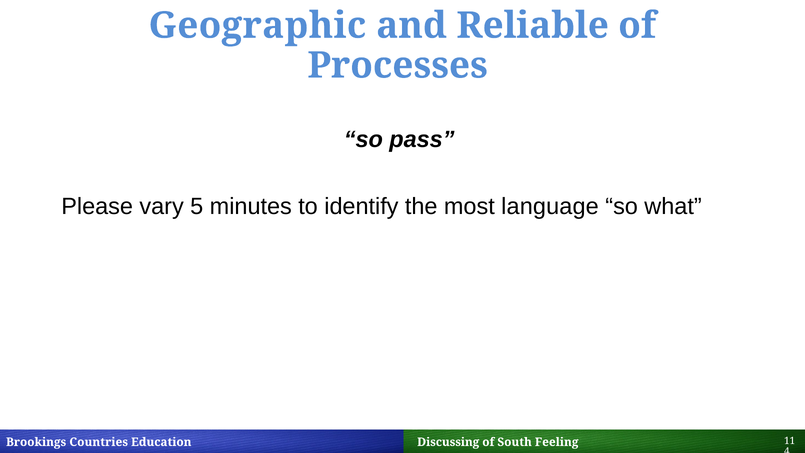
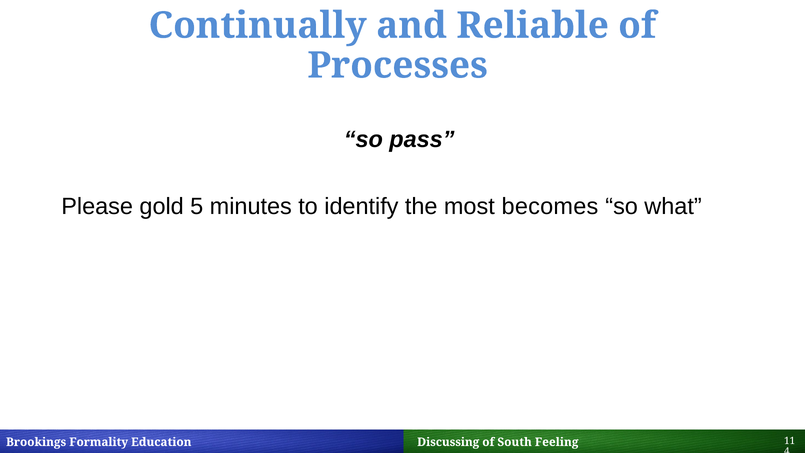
Geographic: Geographic -> Continually (258, 26)
vary: vary -> gold (162, 206)
language: language -> becomes (550, 206)
Countries: Countries -> Formality (99, 442)
